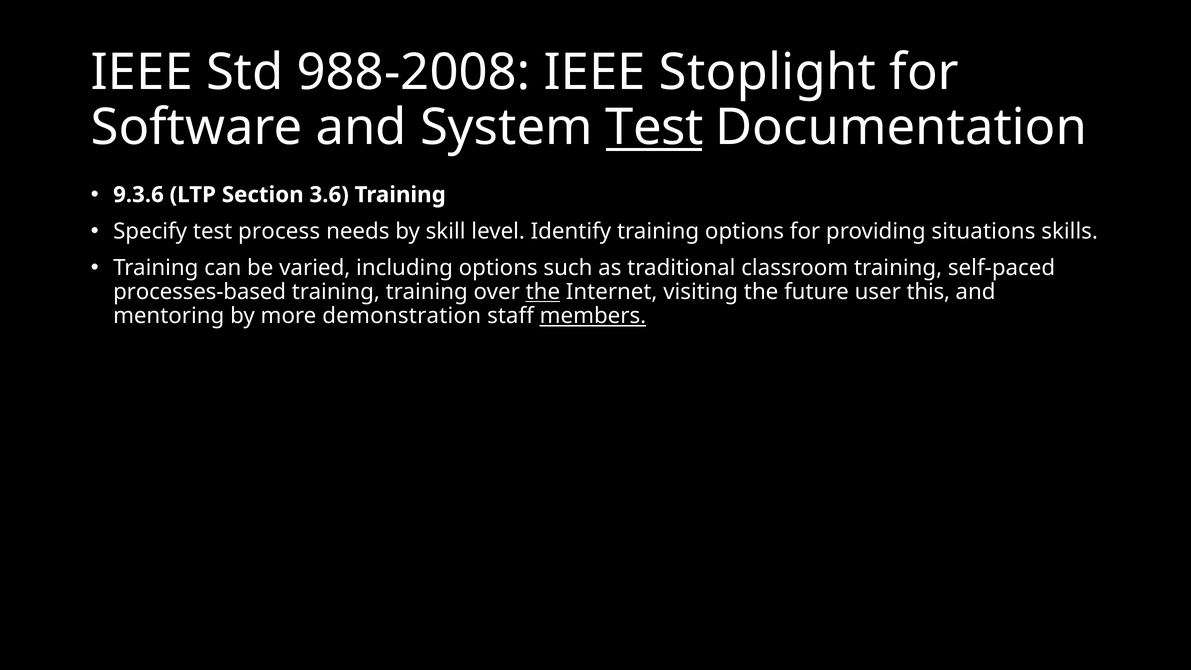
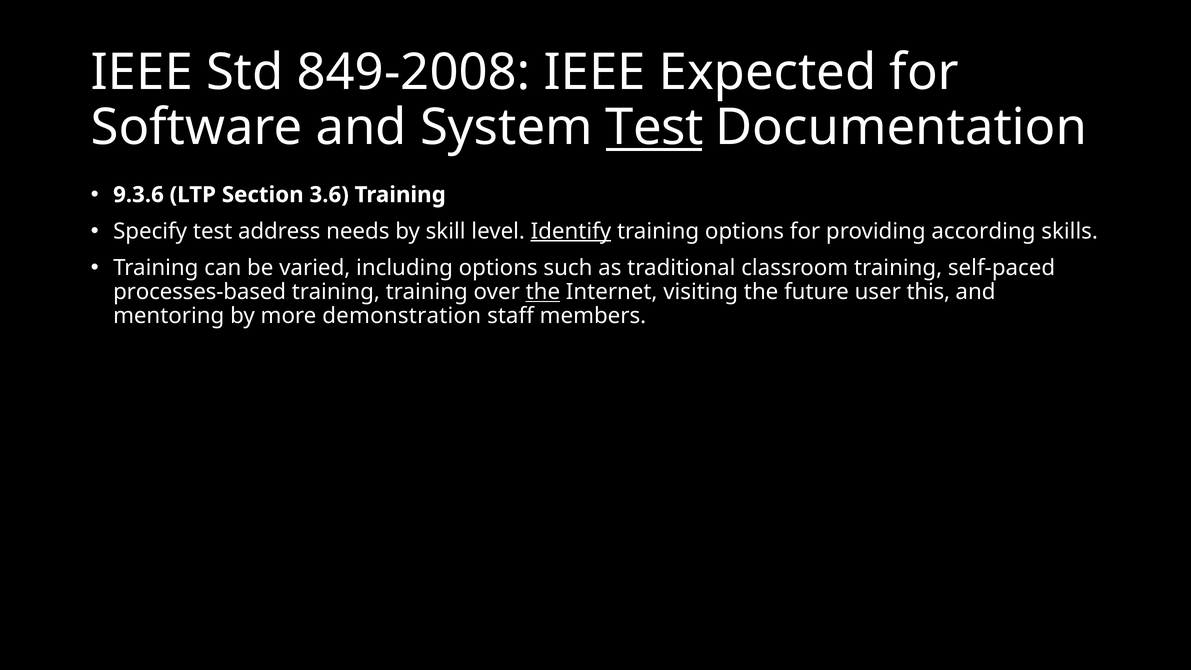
988-2008: 988-2008 -> 849-2008 (414, 73)
Stoplight: Stoplight -> Expected (768, 73)
process: process -> address (279, 231)
Identify underline: none -> present (571, 231)
situations: situations -> according (983, 231)
members underline: present -> none (593, 316)
